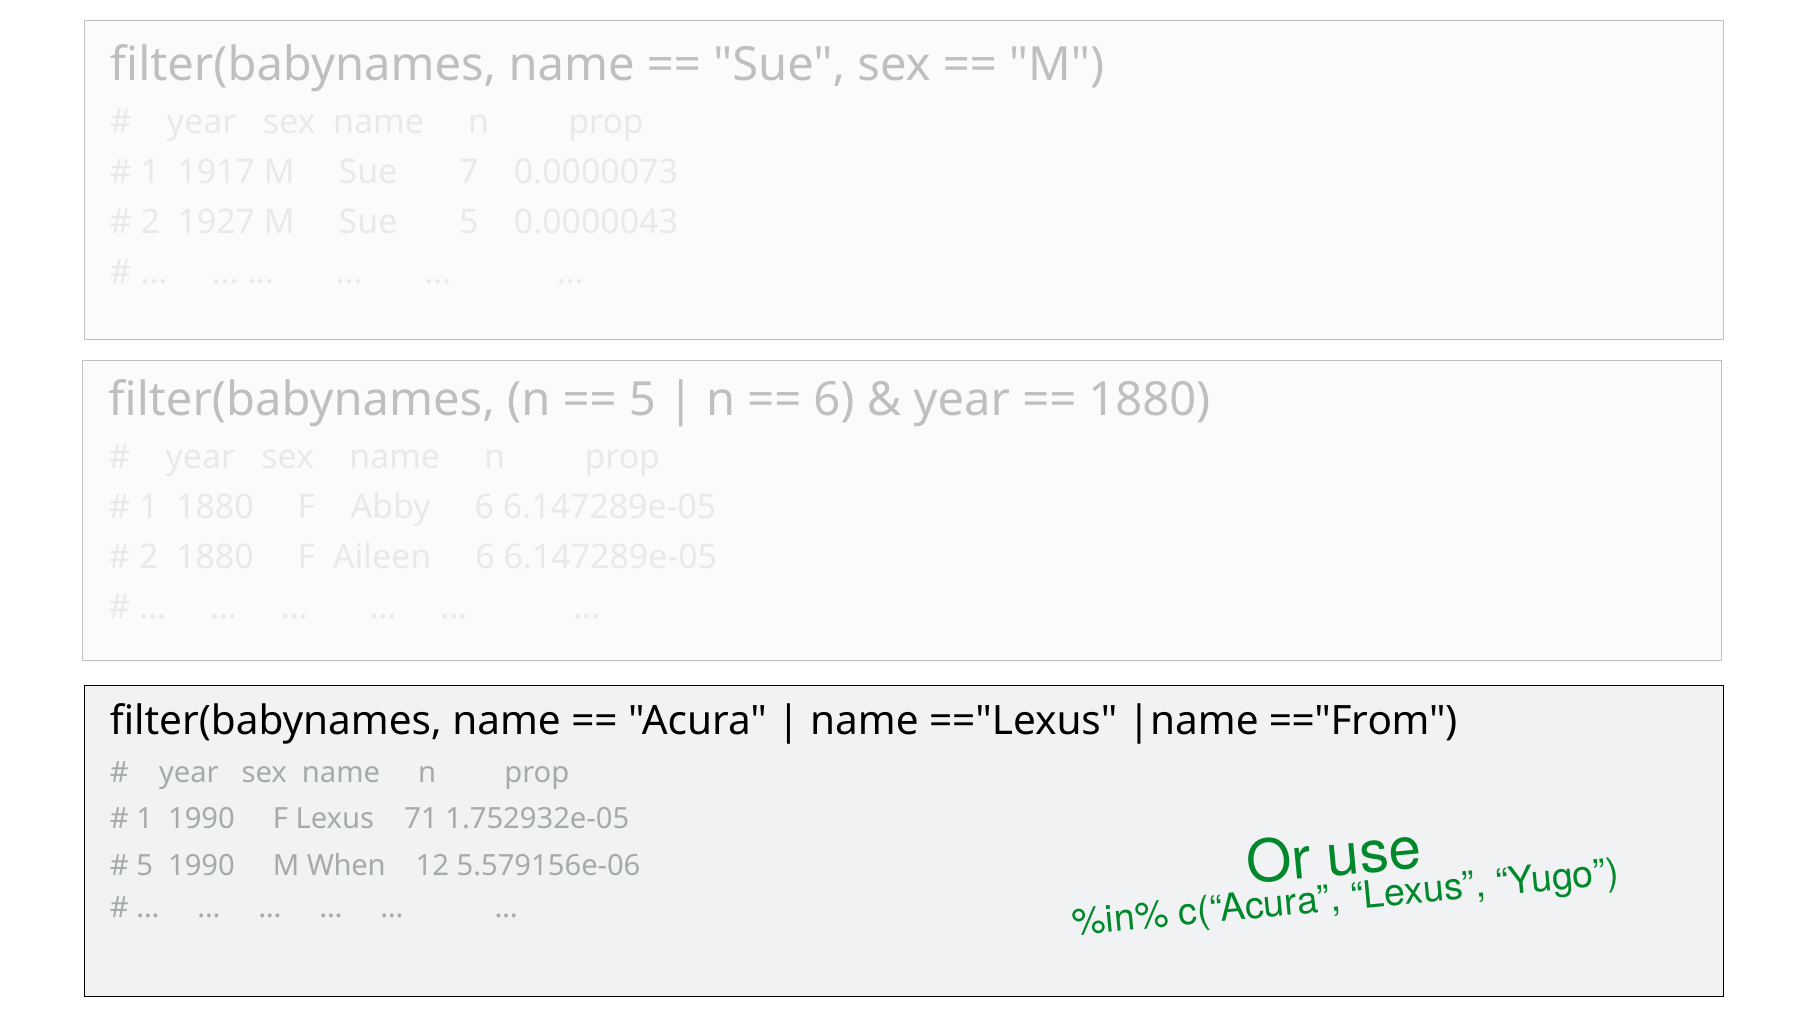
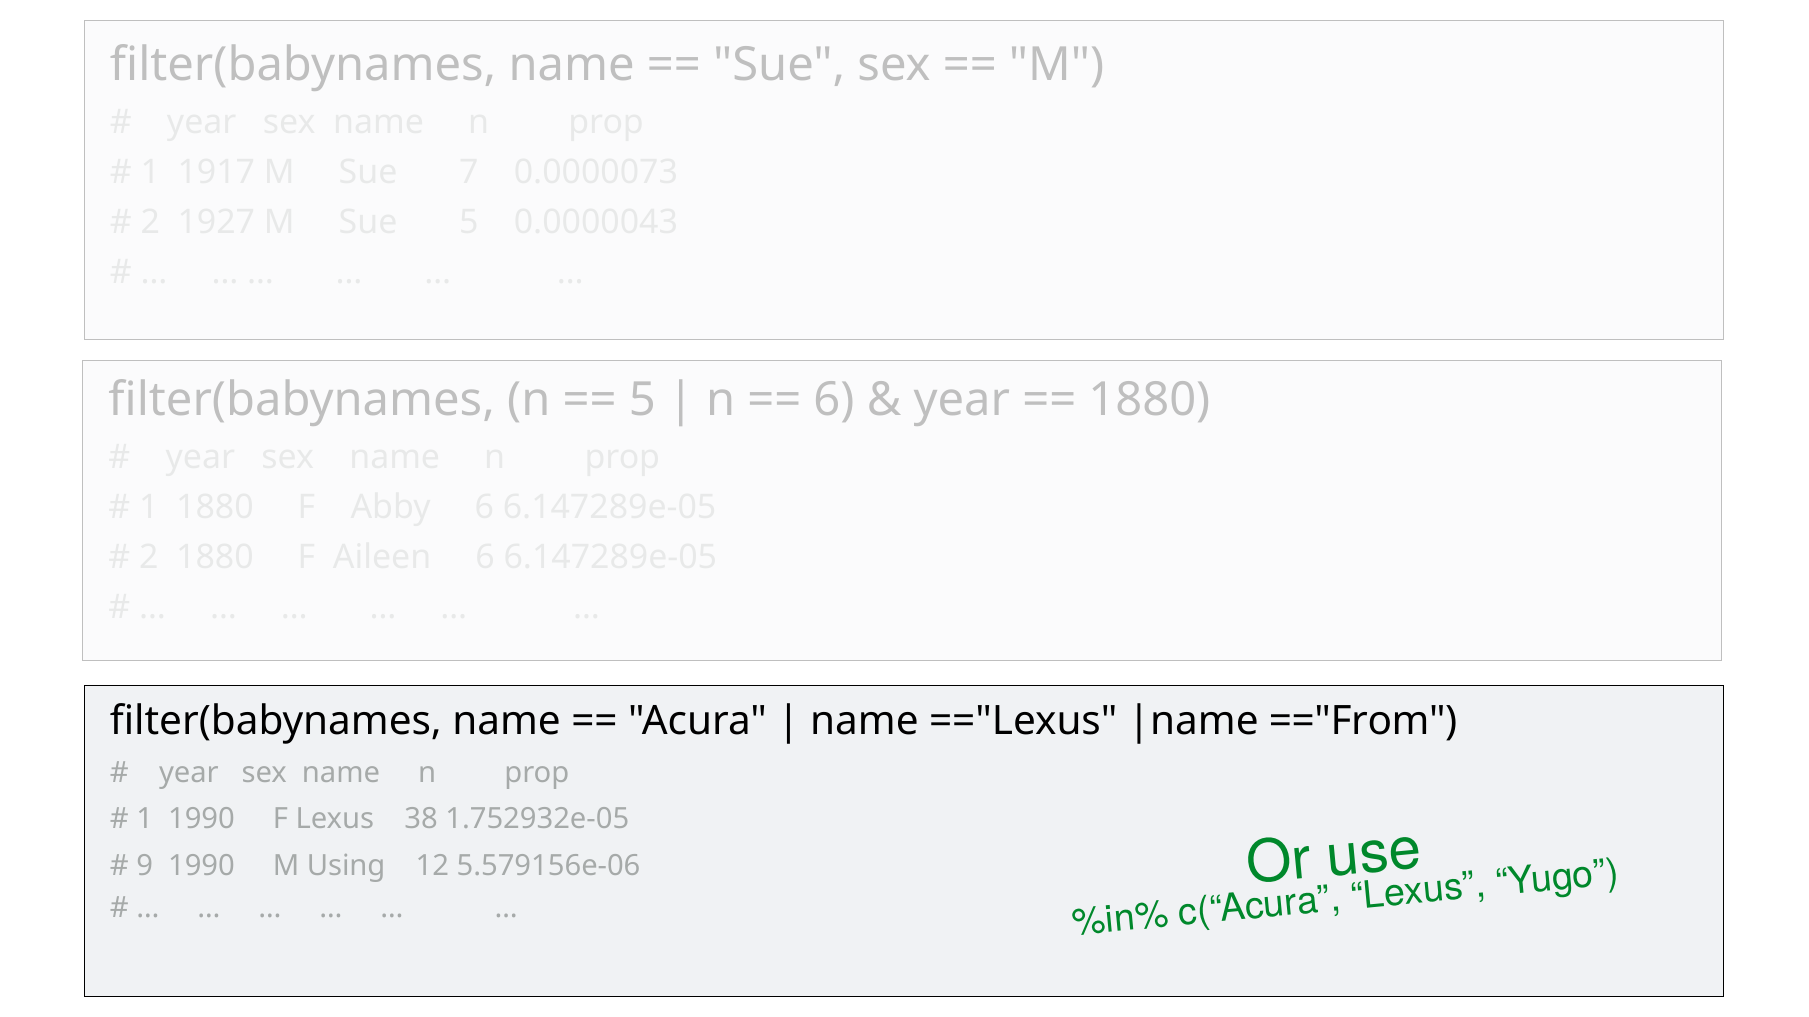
71: 71 -> 38 (421, 820)
5: 5 -> 9 (145, 866)
When: When -> Using (346, 866)
